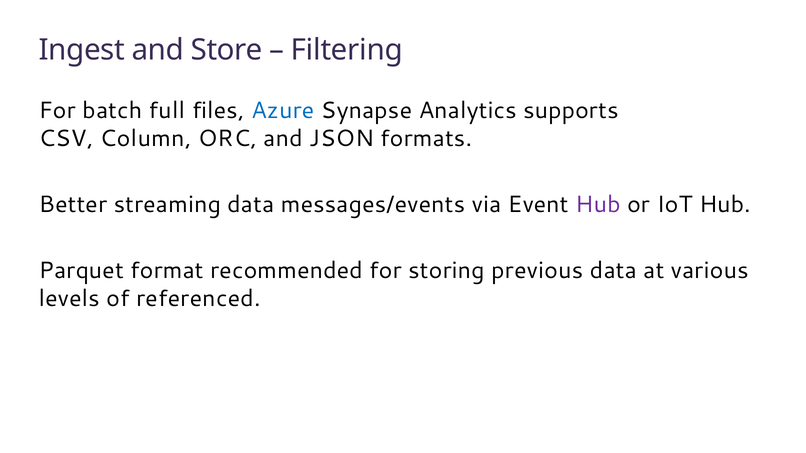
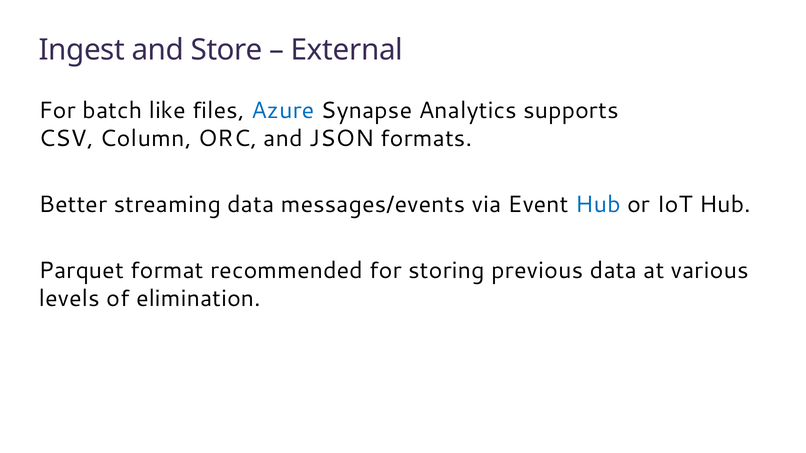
Filtering: Filtering -> External (347, 50)
full: full -> like (167, 111)
Hub colour: purple -> blue (598, 205)
referenced: referenced -> elimination (198, 299)
